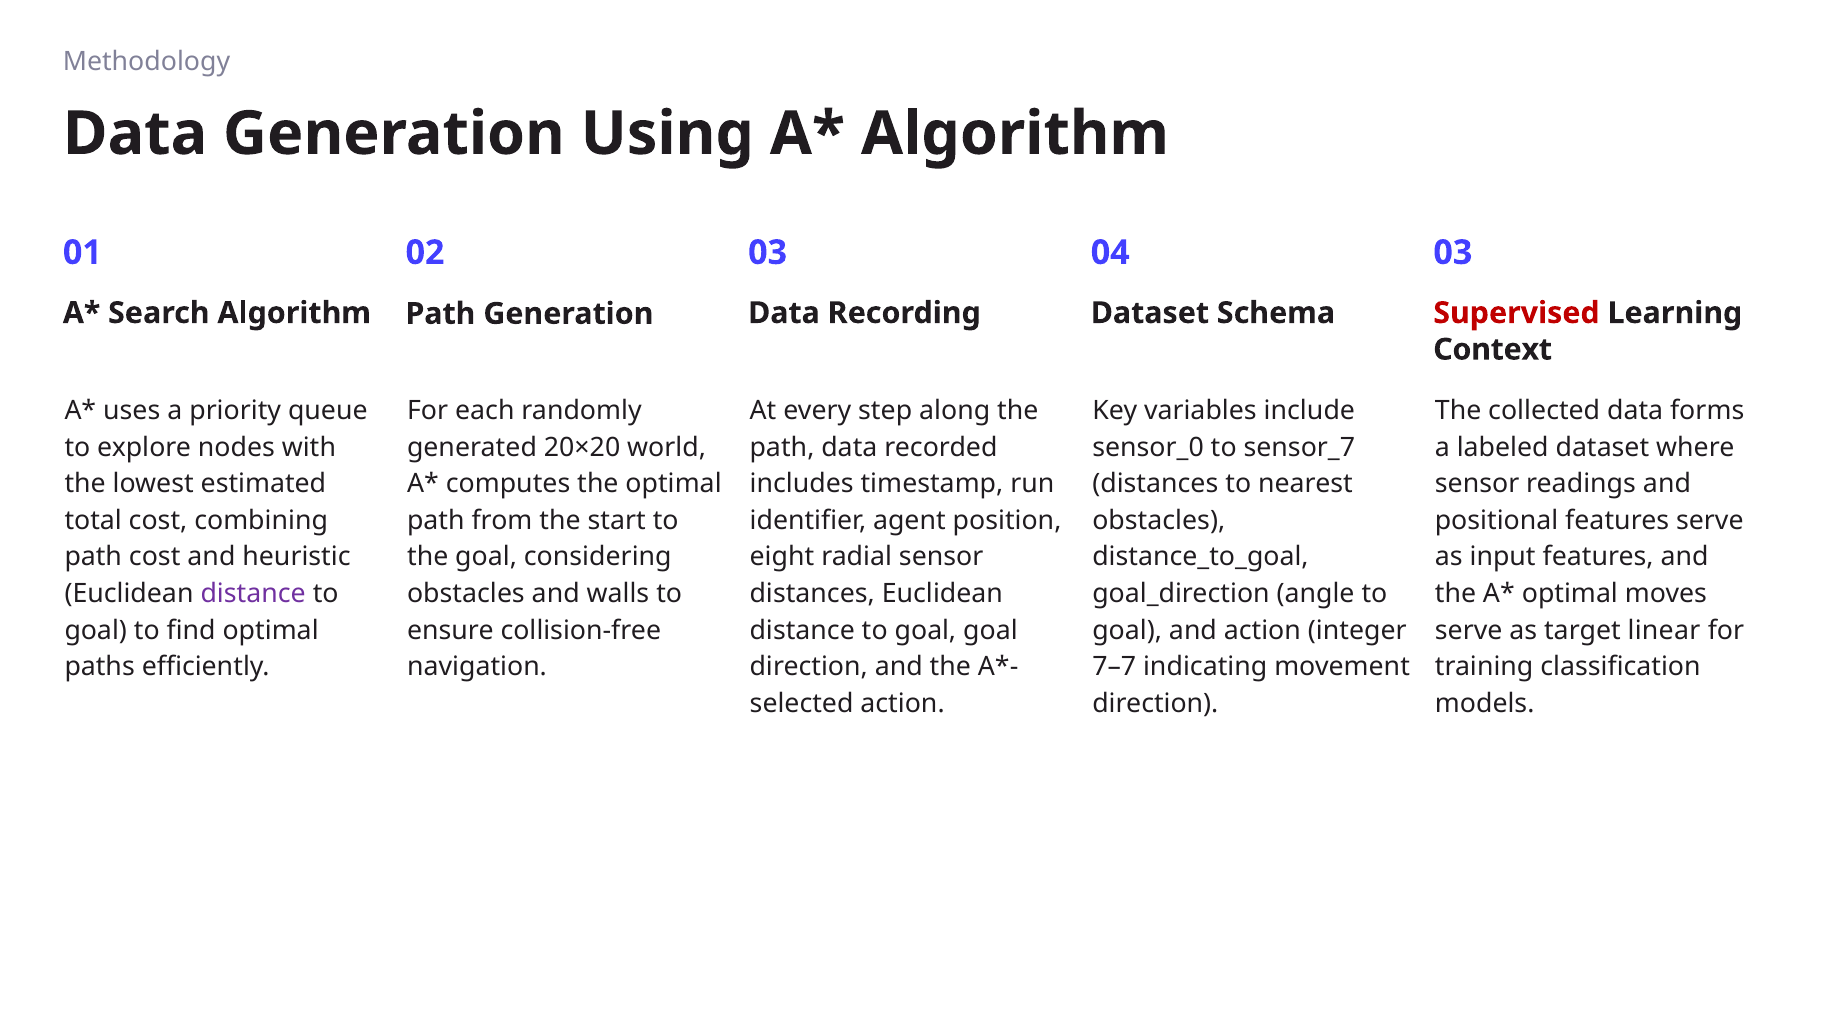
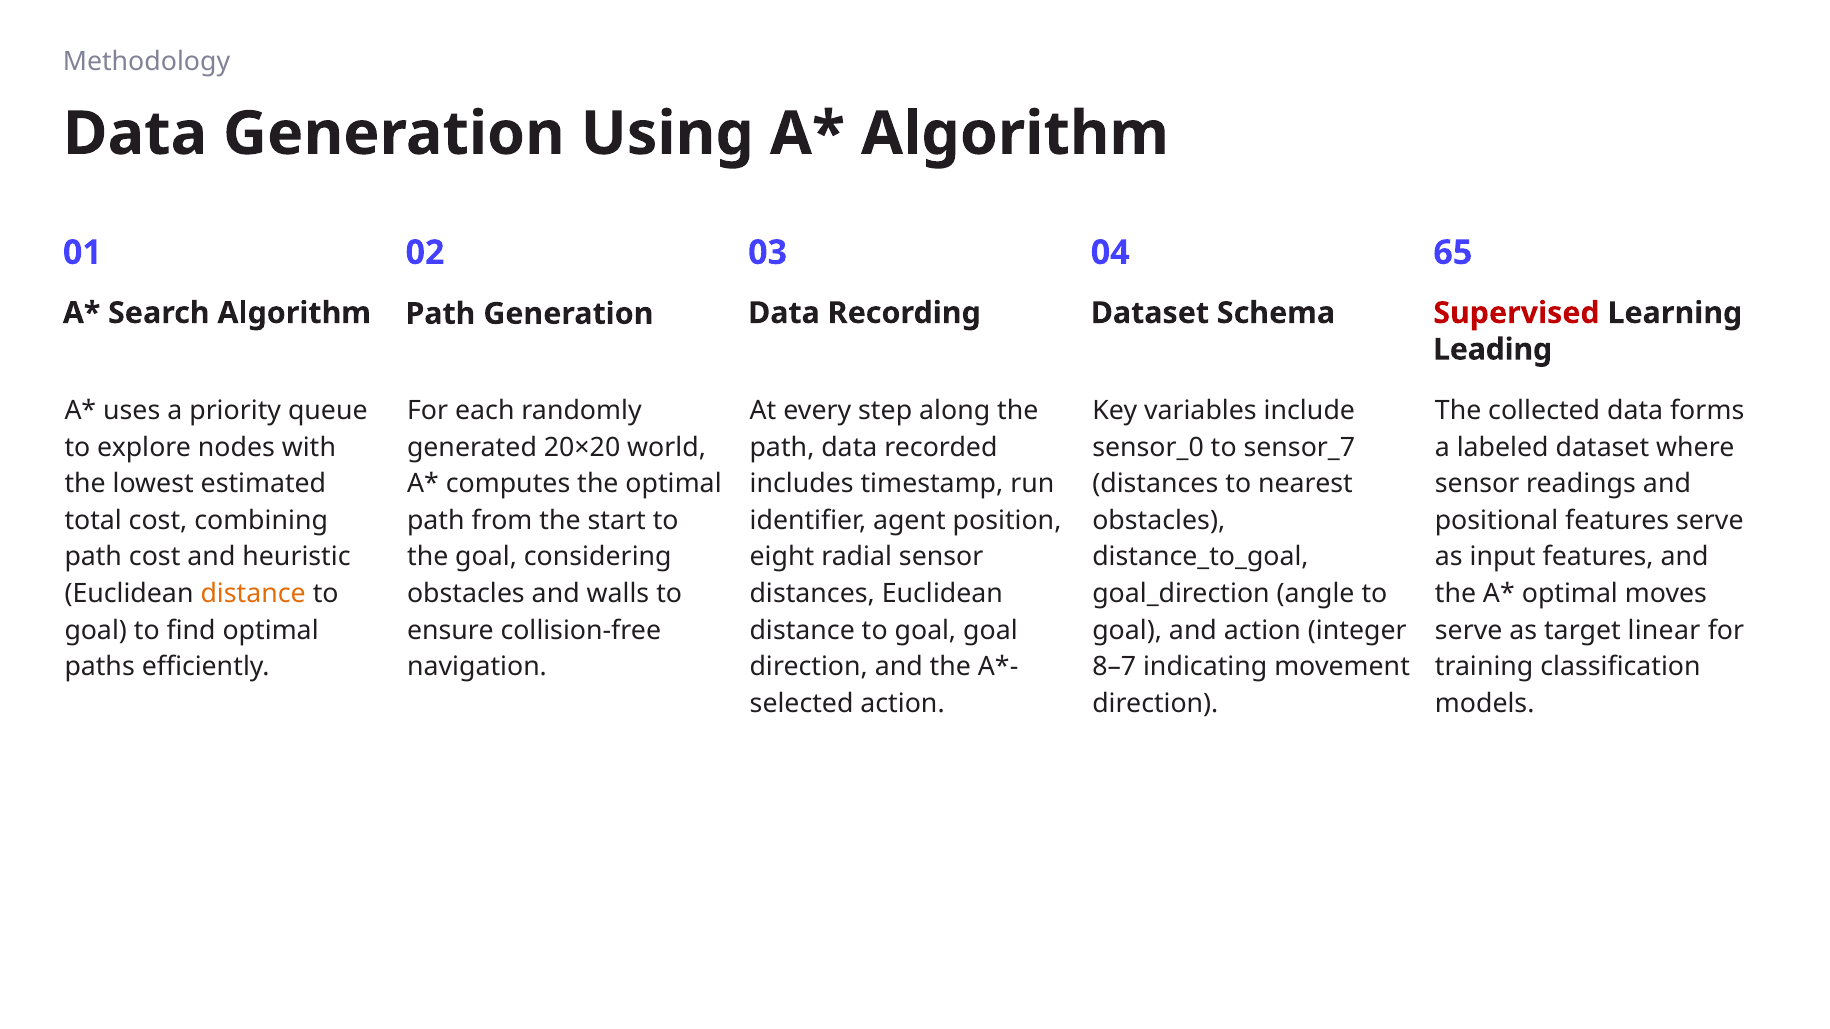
04 03: 03 -> 65 (1453, 253)
Context: Context -> Leading (1493, 350)
distance colour: purple -> orange (253, 594)
7–7: 7–7 -> 8–7 (1114, 667)
